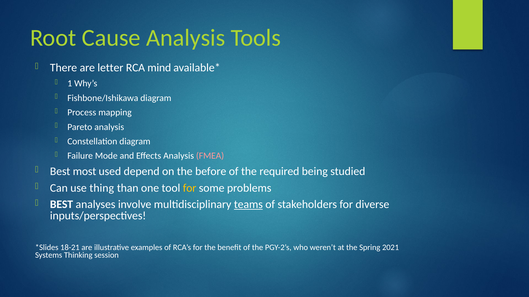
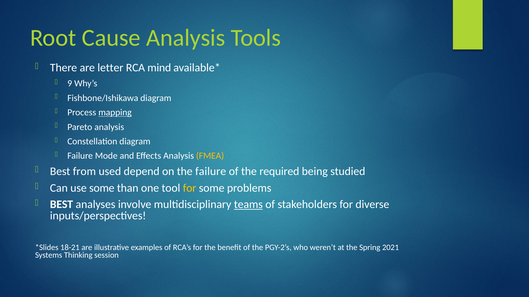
1: 1 -> 9 (70, 84)
mapping underline: none -> present (115, 113)
FMEA colour: pink -> yellow (210, 156)
most: most -> from (84, 172)
the before: before -> failure (211, 172)
use thing: thing -> some (102, 188)
